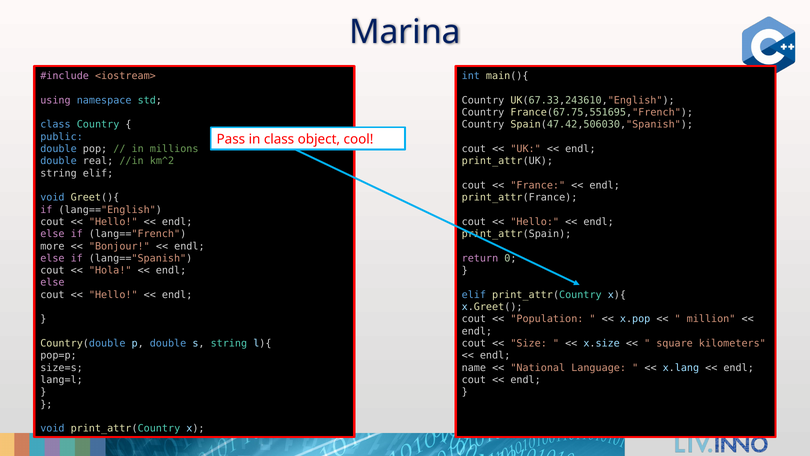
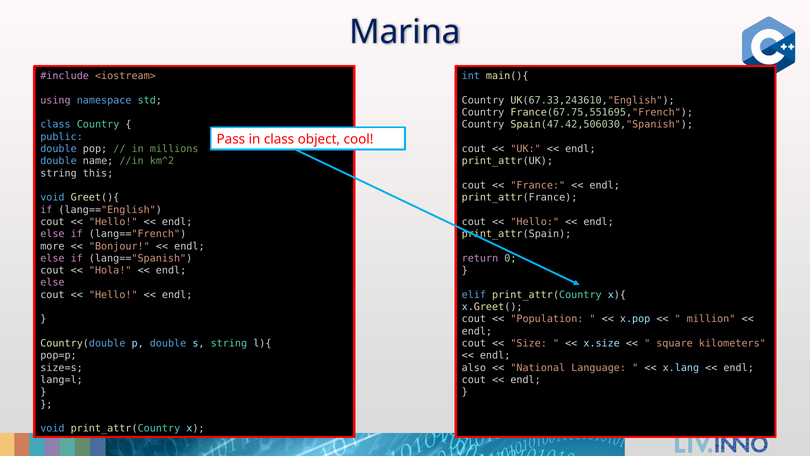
real: real -> name (98, 161)
string elif: elif -> this (98, 173)
name: name -> also (474, 367)
